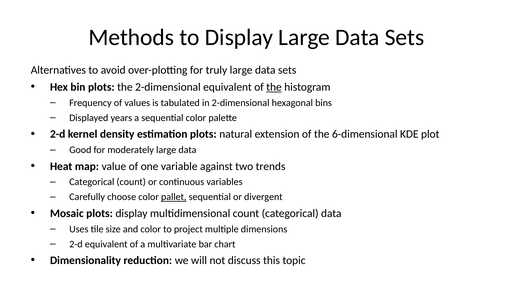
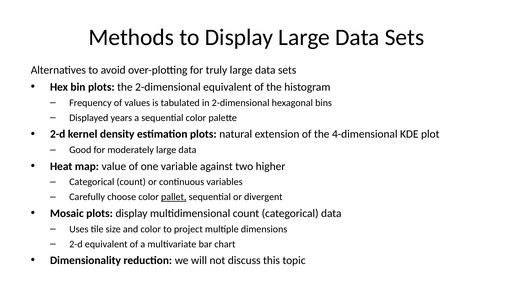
the underline: present -> none (274, 87)
6-dimensional: 6-dimensional -> 4-dimensional (365, 134)
trends: trends -> higher (271, 166)
